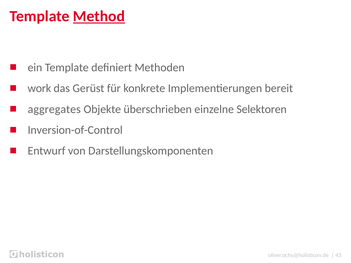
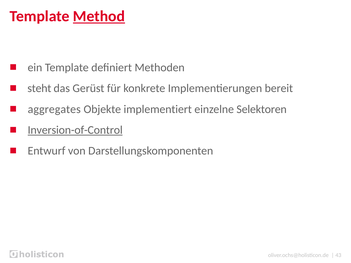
work: work -> steht (39, 88)
überschrieben: überschrieben -> implementiert (158, 109)
Inversion-of-Control underline: none -> present (75, 130)
